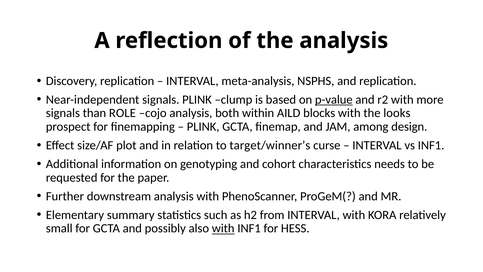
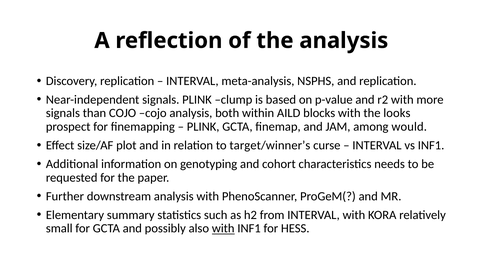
p-value underline: present -> none (334, 99)
than ROLE: ROLE -> COJO (123, 113)
design: design -> would (409, 127)
